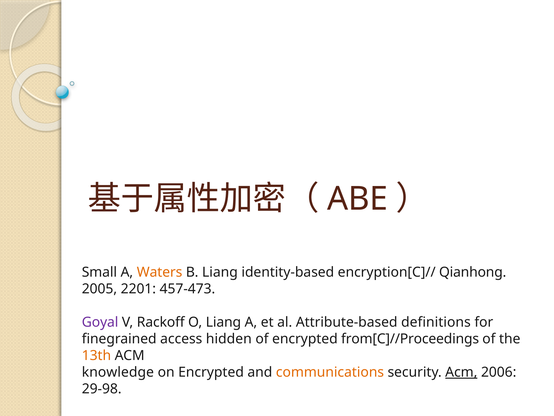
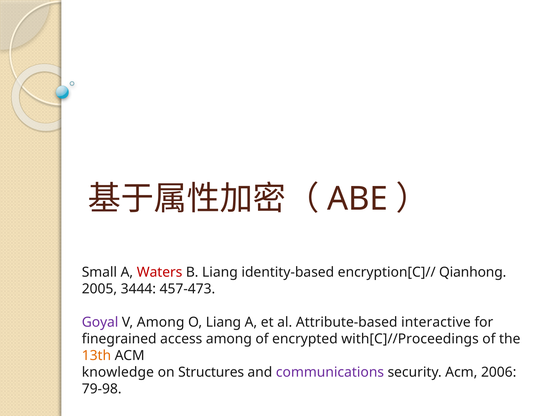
Waters colour: orange -> red (160, 272)
2201: 2201 -> 3444 (138, 289)
V Rackoff: Rackoff -> Among (161, 322)
definitions: definitions -> interactive (436, 322)
access hidden: hidden -> among (229, 339)
from[C]//Proceedings: from[C]//Proceedings -> with[C]//Proceedings (410, 339)
on Encrypted: Encrypted -> Structures (211, 372)
communications colour: orange -> purple (330, 372)
Acm underline: present -> none (461, 372)
29-98: 29-98 -> 79-98 (102, 388)
